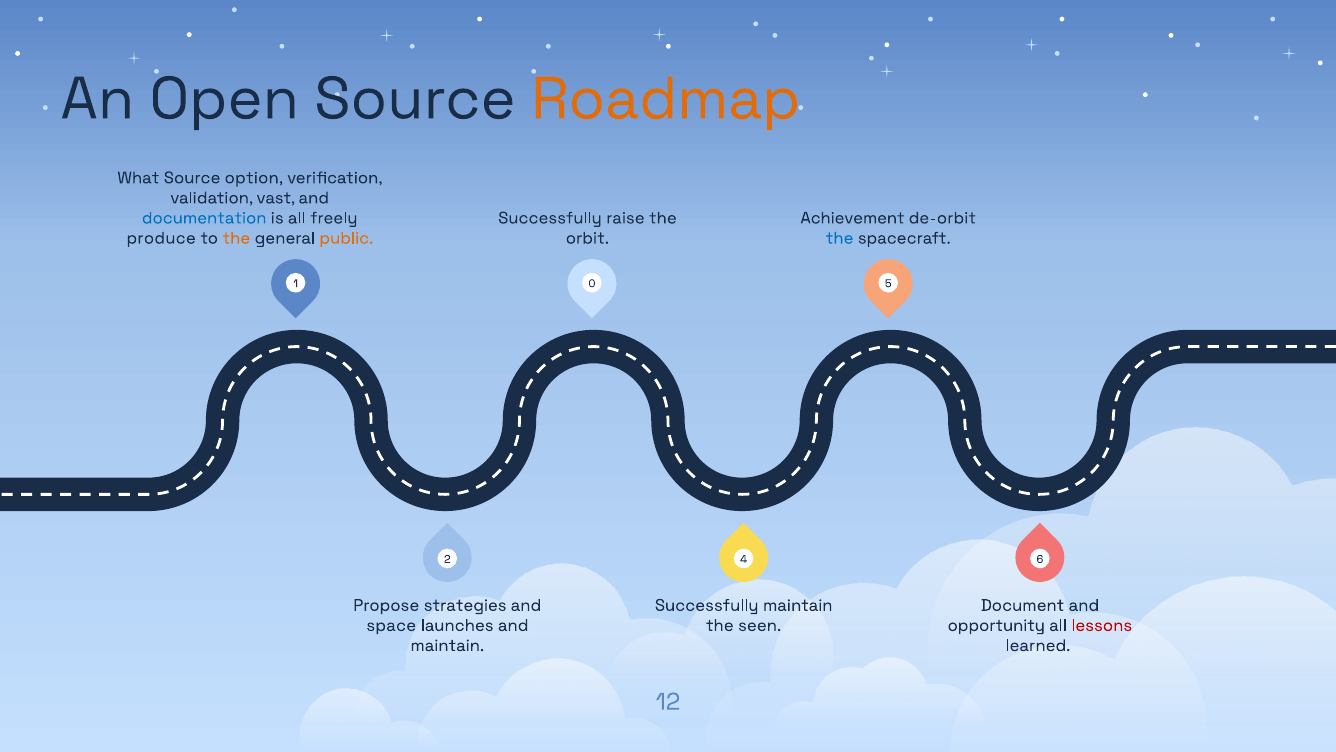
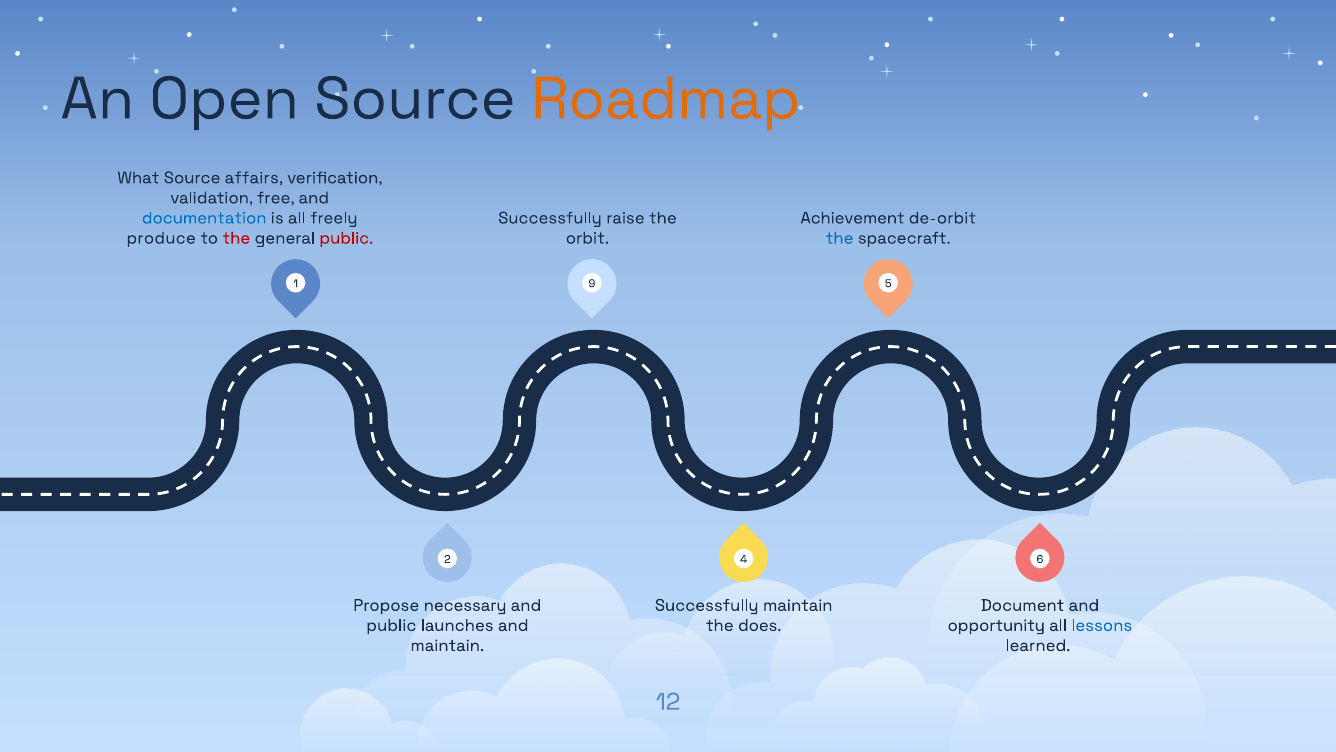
option: option -> affairs (254, 178)
vast: vast -> free (276, 198)
the colour: orange -> red (236, 238)
public colour: orange -> red (346, 238)
0: 0 -> 9 (592, 283)
strategies: strategies -> necessary (465, 605)
space: space -> public (391, 625)
seen: seen -> does (760, 625)
lessons colour: red -> blue (1102, 625)
